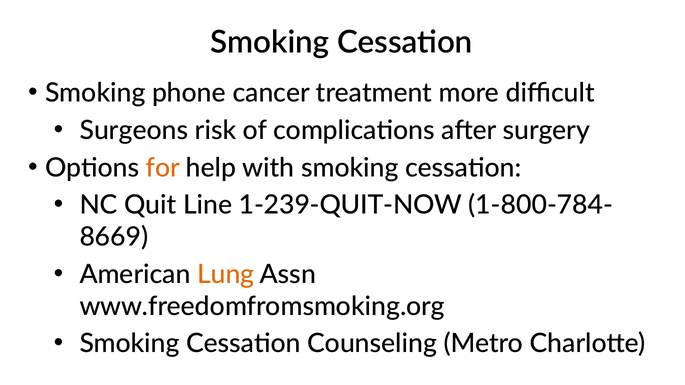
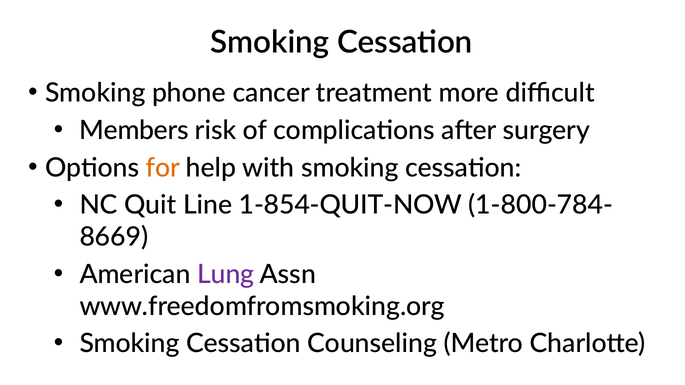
Surgeons: Surgeons -> Members (134, 131)
1-239-QUIT-NOW: 1-239-QUIT-NOW -> 1-854-QUIT-NOW (351, 205)
Lung colour: orange -> purple (226, 275)
